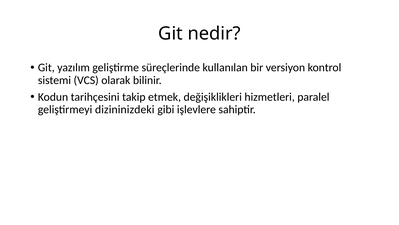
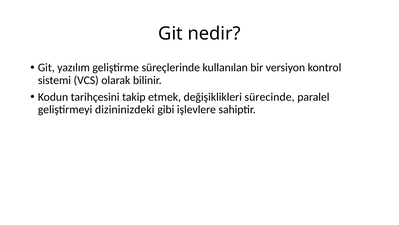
hizmetleri: hizmetleri -> sürecinde (270, 97)
